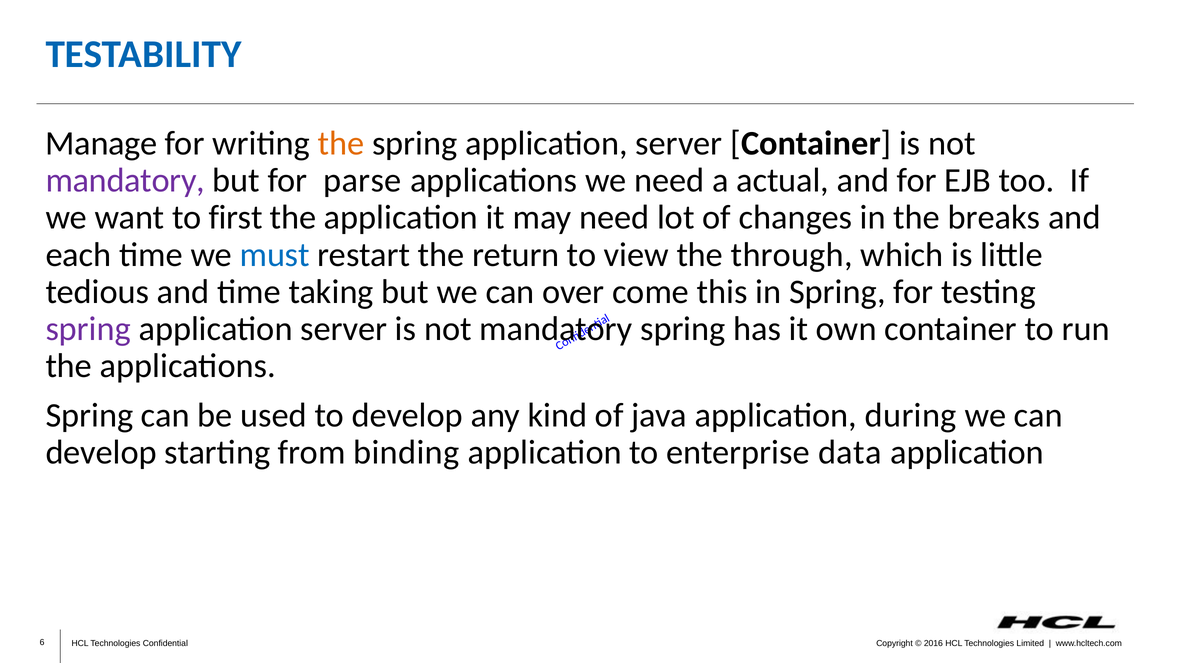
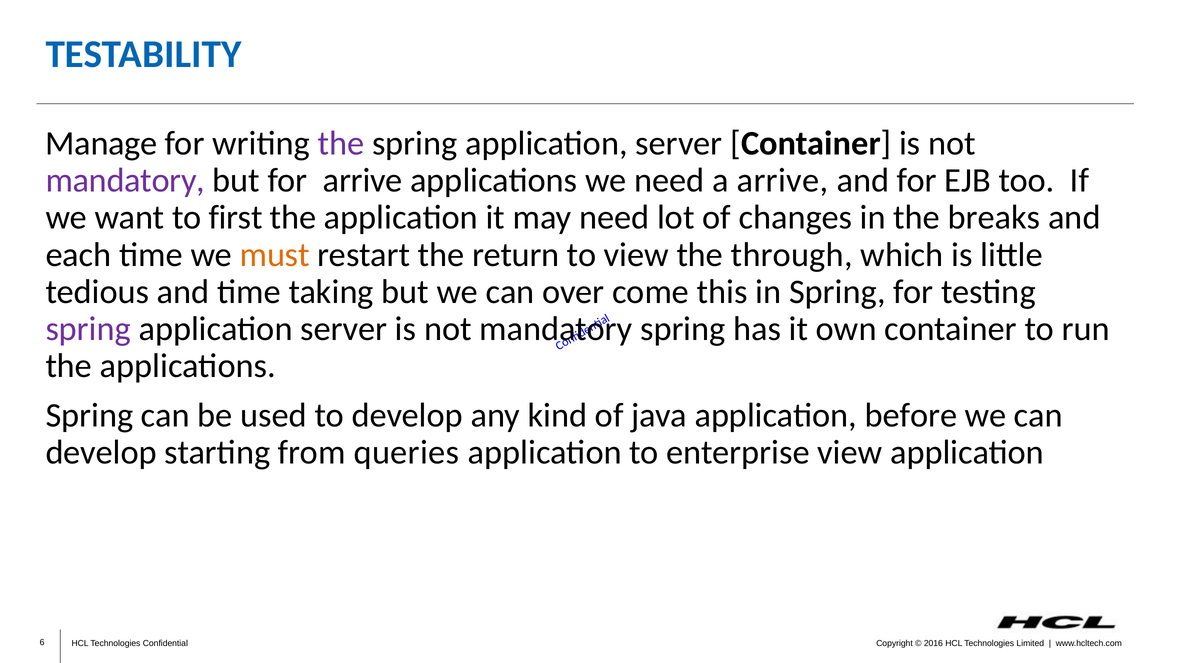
the colour: orange -> purple (341, 144)
for parse: parse -> arrive (363, 181)
a actual: actual -> arrive (782, 181)
must colour: blue -> orange (275, 255)
during: during -> before (911, 415)
binding: binding -> queries (406, 452)
enterprise data: data -> view (850, 452)
